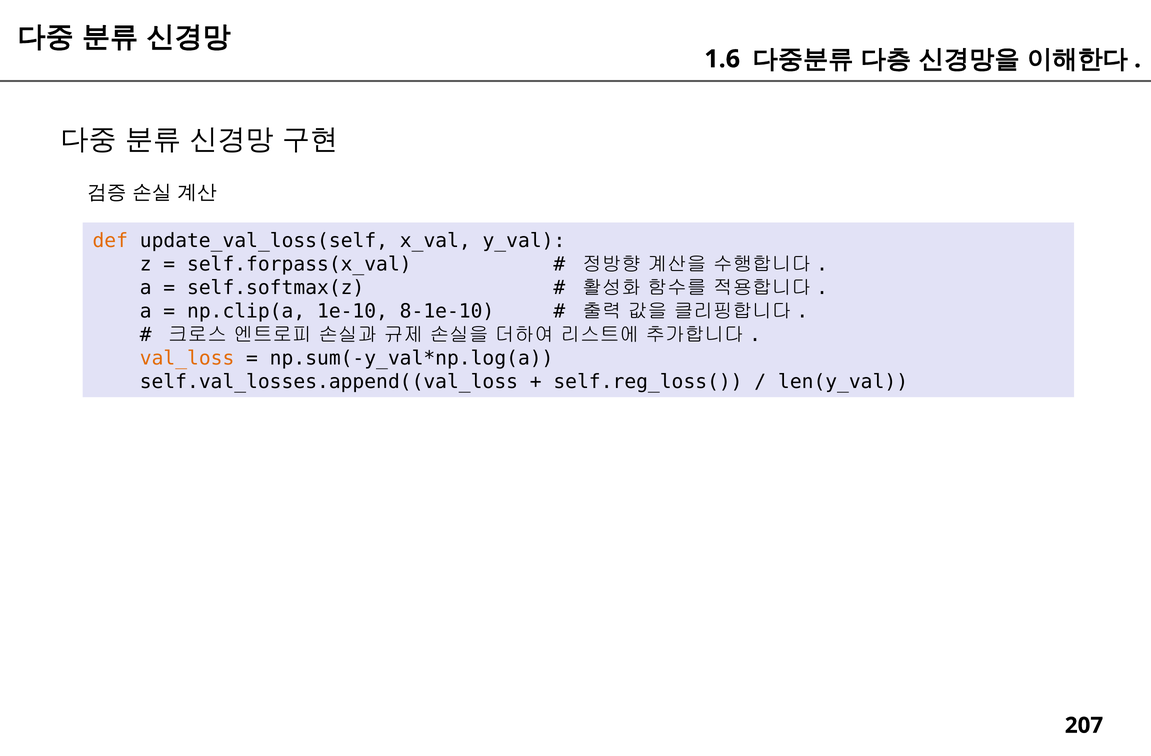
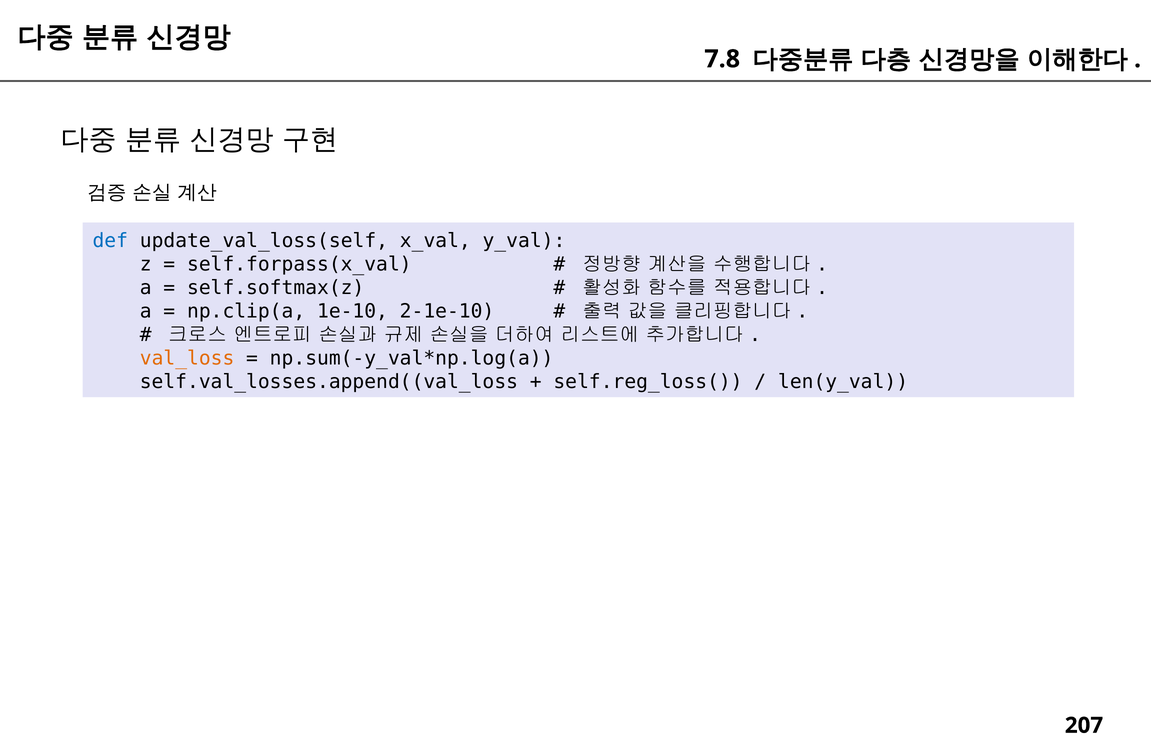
1.6: 1.6 -> 7.8 (722, 59)
def colour: orange -> blue (110, 241)
8-1e-10: 8-1e-10 -> 2-1e-10 (447, 311)
